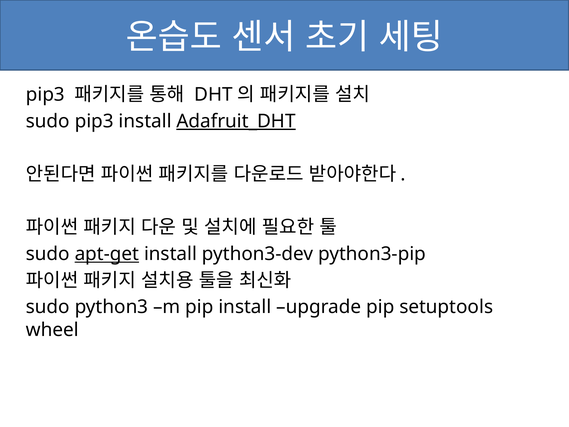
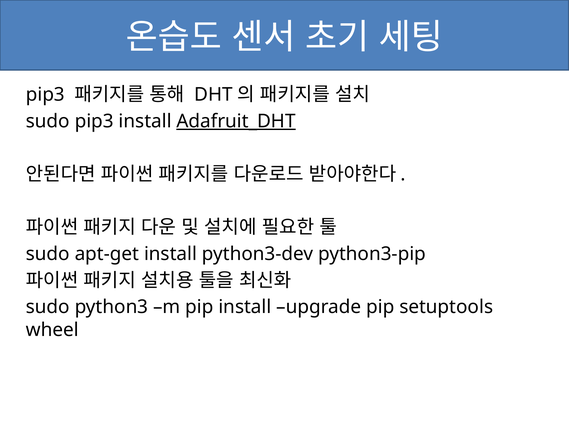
apt-get underline: present -> none (107, 254)
